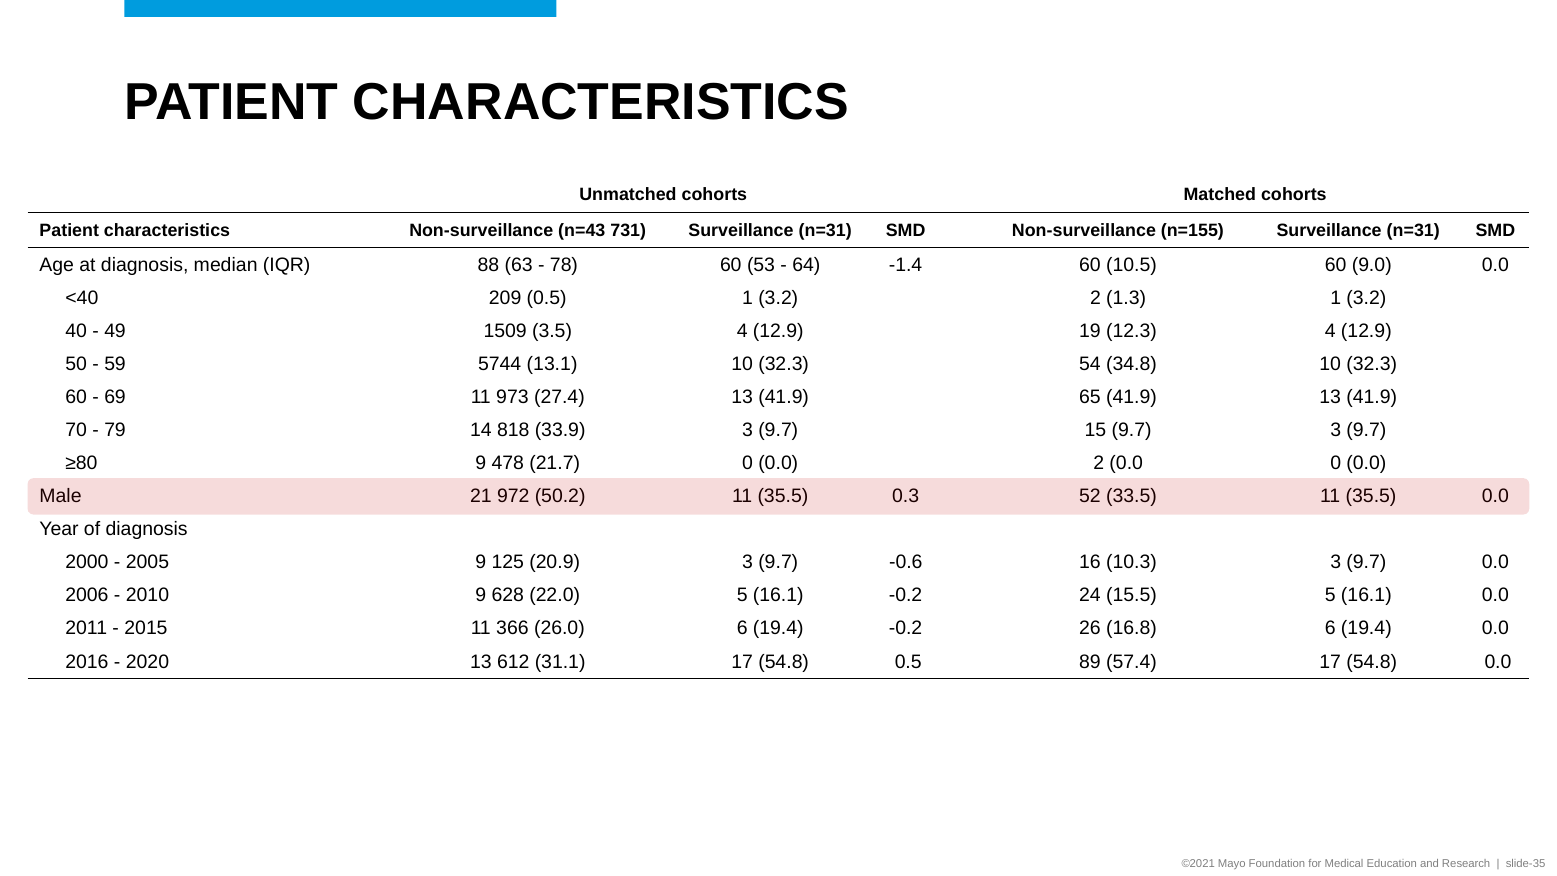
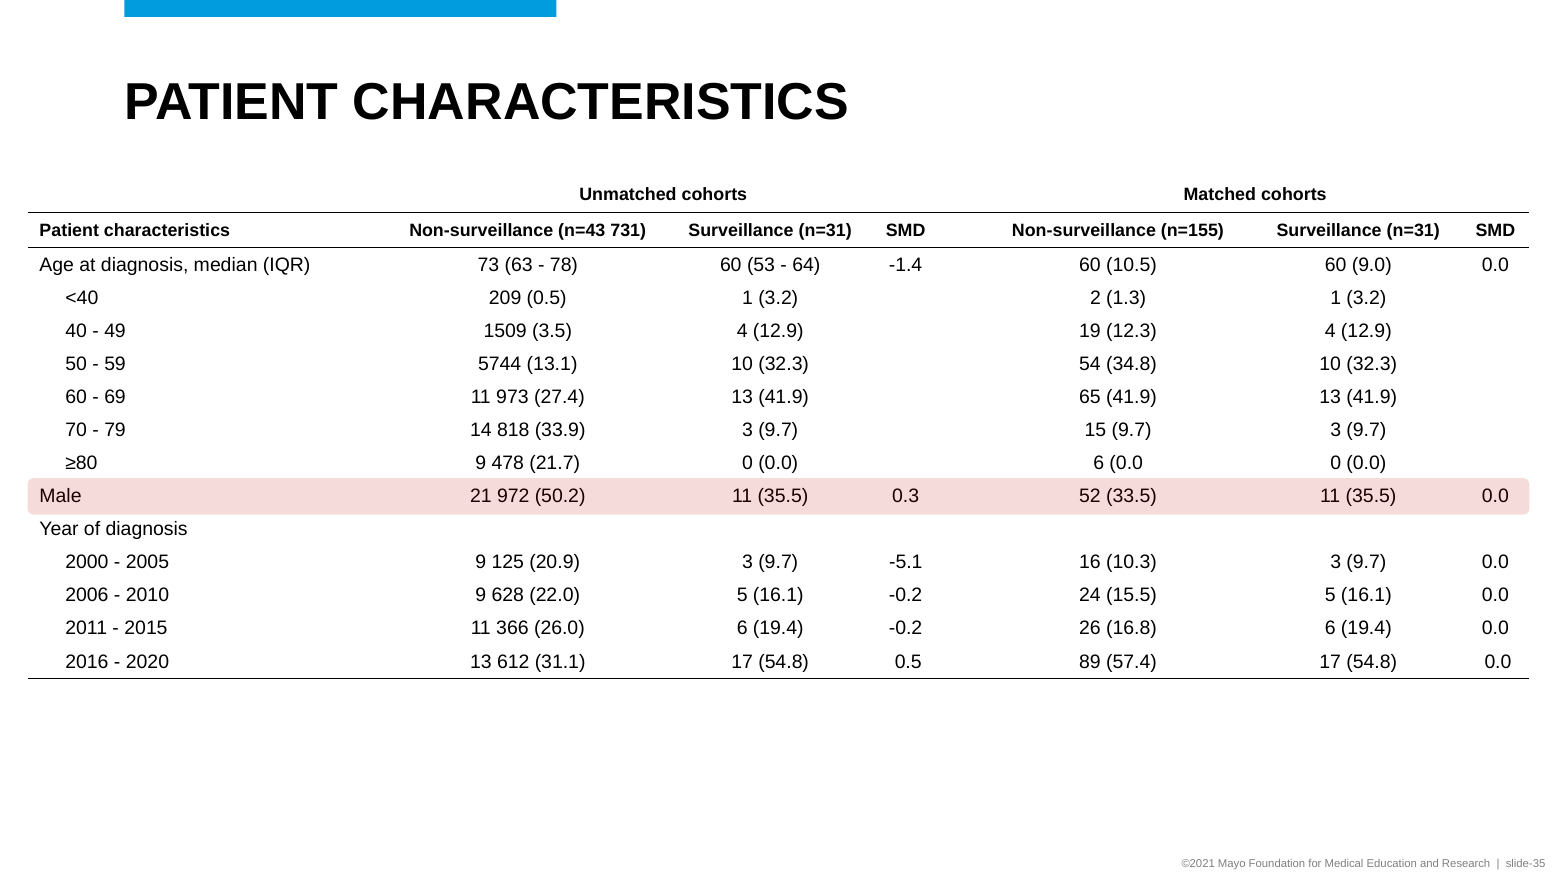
88: 88 -> 73 (488, 265)
0.0 2: 2 -> 6 (1099, 463)
-0.6: -0.6 -> -5.1 (906, 562)
